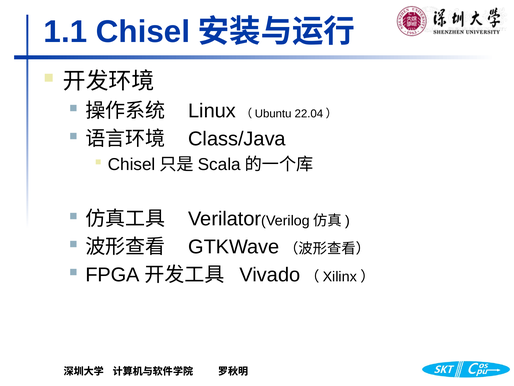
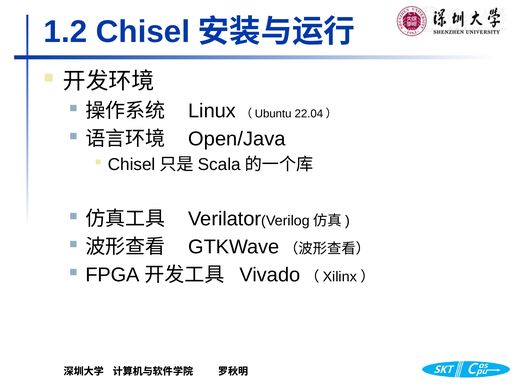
1.1: 1.1 -> 1.2 (65, 32)
Class/Java: Class/Java -> Open/Java (237, 139)
